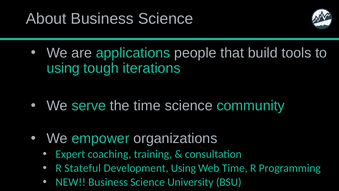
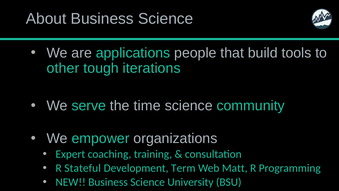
using: using -> other (63, 68)
Development Using: Using -> Term (183, 168)
Web Time: Time -> Matt (235, 168)
